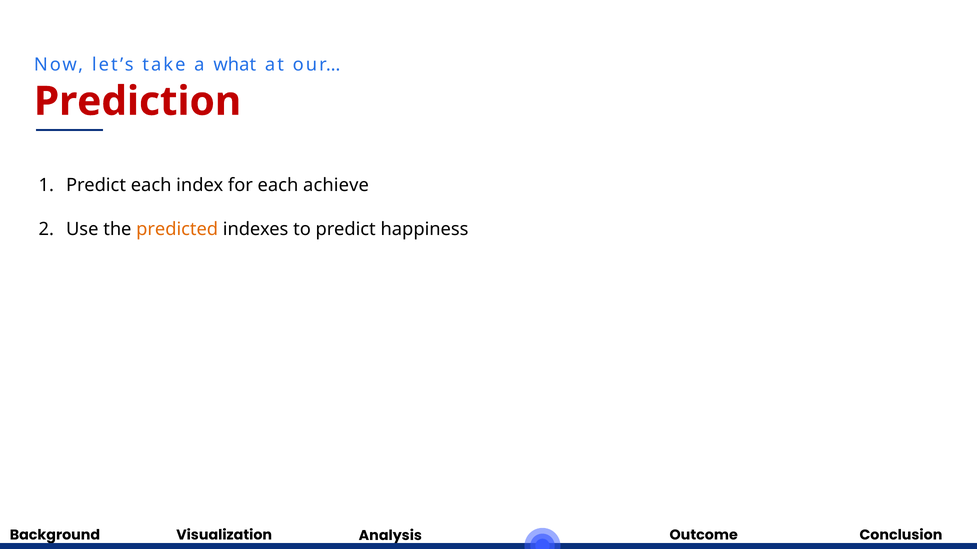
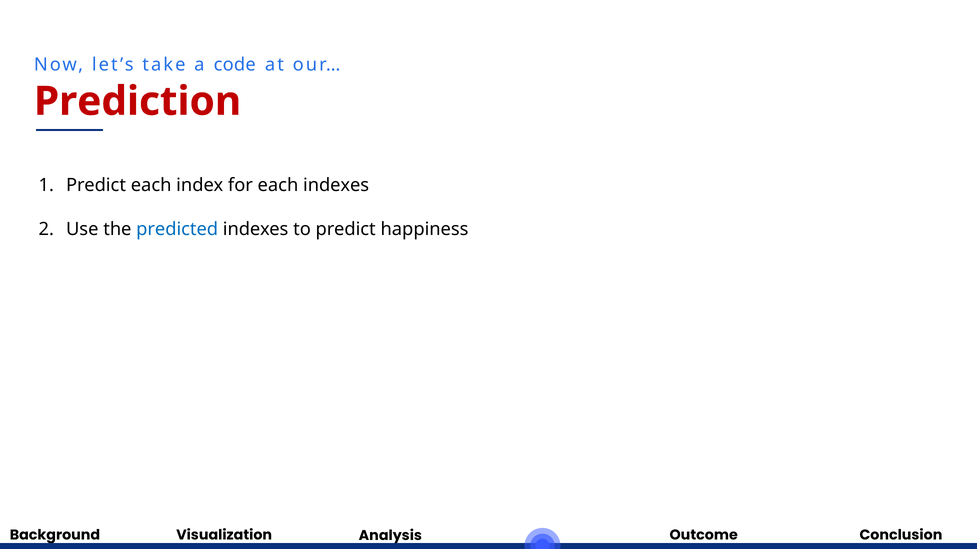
what: what -> code (235, 65)
each achieve: achieve -> indexes (336, 186)
predicted colour: orange -> blue (177, 230)
